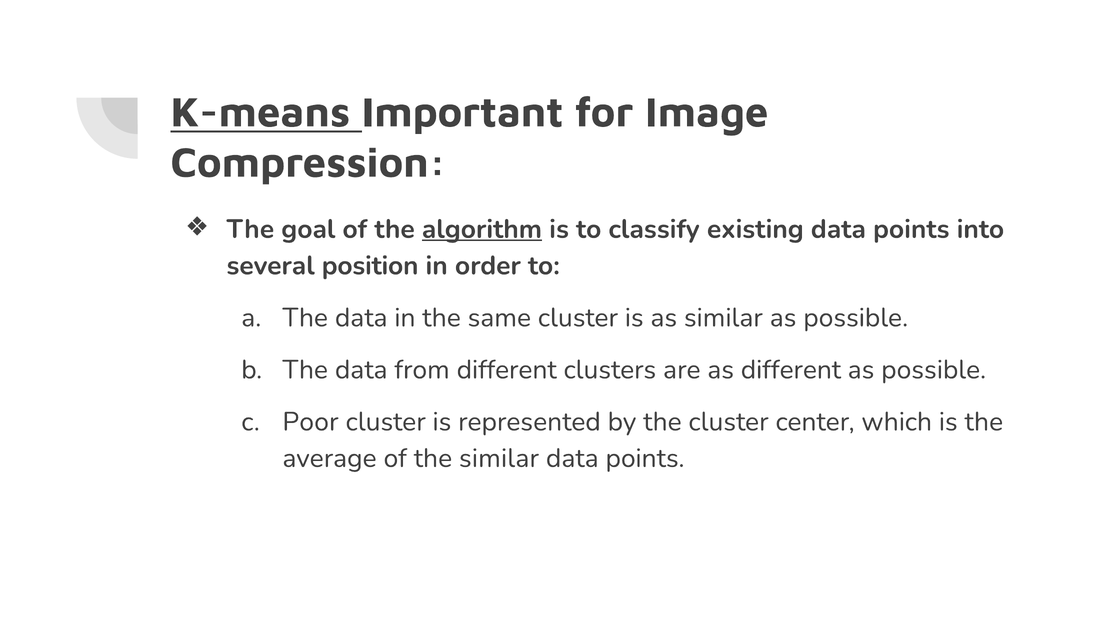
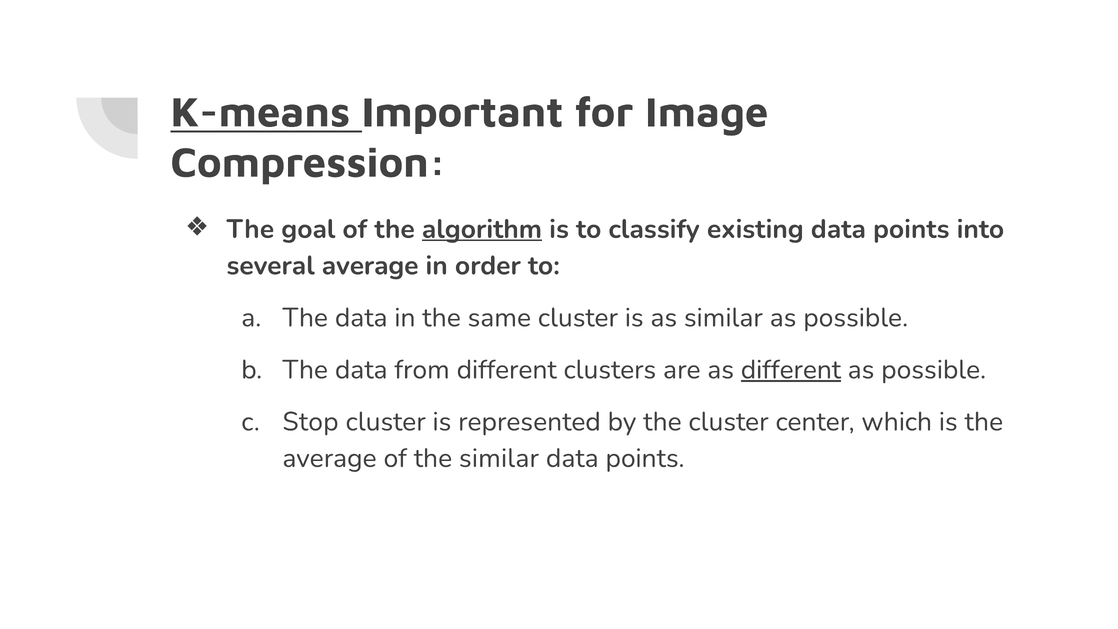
several position: position -> average (370, 266)
different underline: none -> present (791, 370)
Poor: Poor -> Stop (310, 422)
